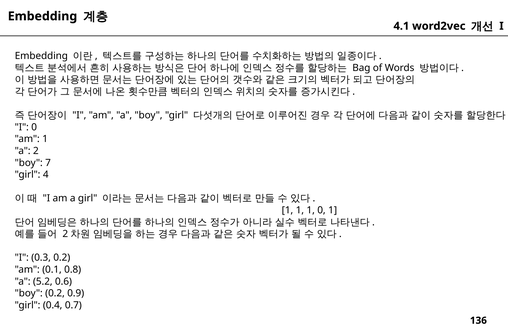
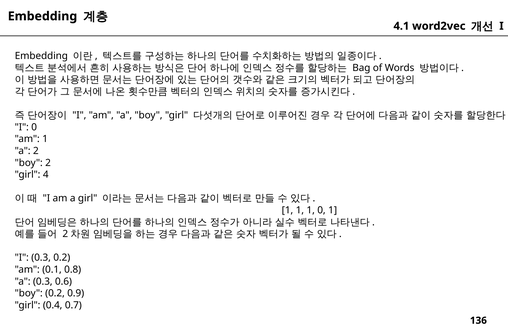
boy 7: 7 -> 2 (48, 163)
a 5.2: 5.2 -> 0.3 (43, 281)
